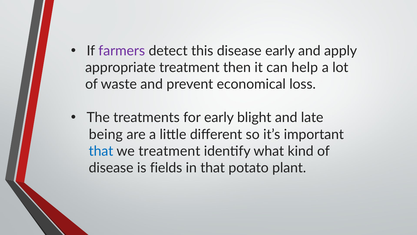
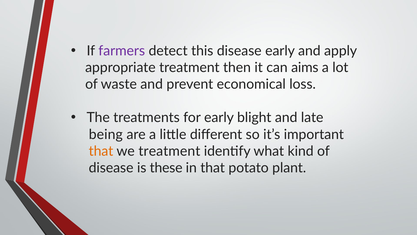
help: help -> aims (305, 67)
that colour: blue -> orange (101, 151)
fields: fields -> these (166, 168)
